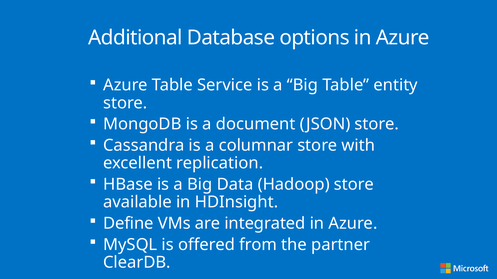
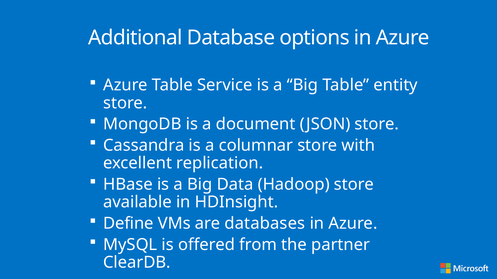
integrated: integrated -> databases (265, 224)
